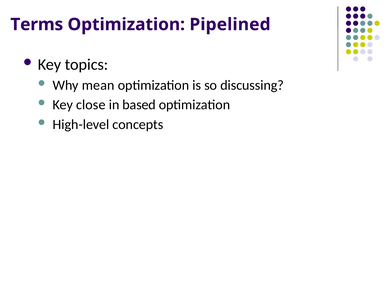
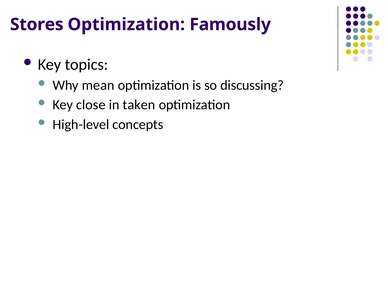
Terms: Terms -> Stores (37, 24)
Pipelined: Pipelined -> Famously (230, 24)
based: based -> taken (139, 105)
